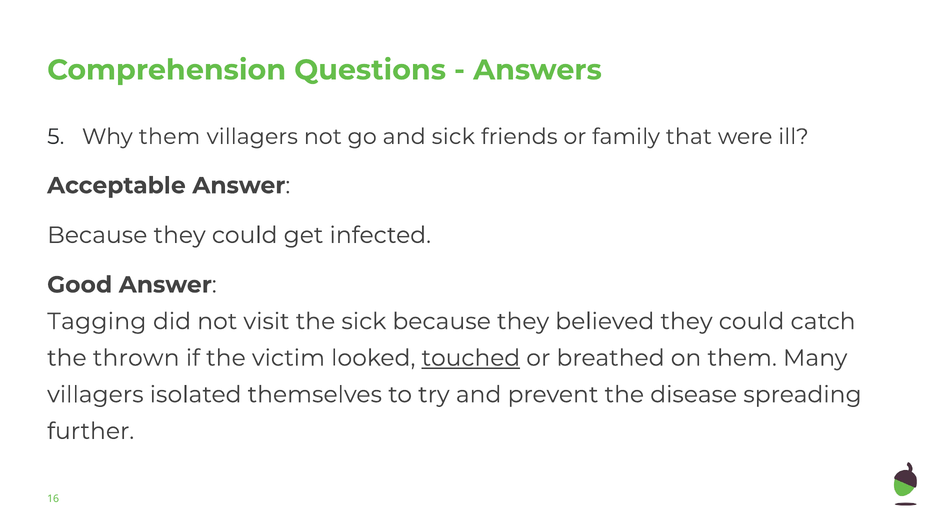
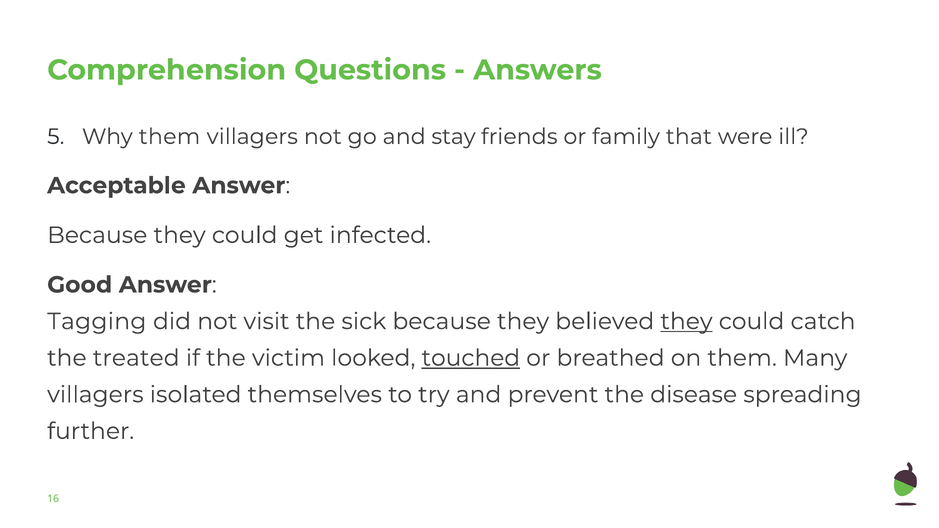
and sick: sick -> stay (454, 137)
they underline: none -> present (687, 322)
thrown: thrown -> treated (136, 358)
